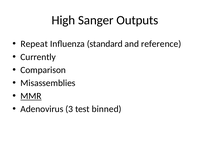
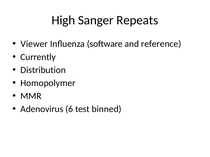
Outputs: Outputs -> Repeats (137, 20)
Repeat: Repeat -> Viewer (34, 44)
standard: standard -> software (105, 44)
Comparison: Comparison -> Distribution (43, 70)
Misassemblies: Misassemblies -> Homopolymer (48, 83)
MMR underline: present -> none (31, 96)
3: 3 -> 6 (69, 109)
